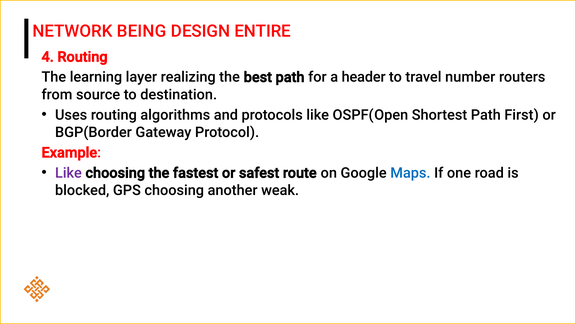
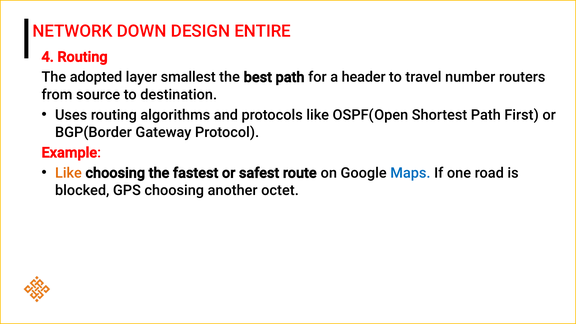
BEING: BEING -> DOWN (142, 31)
learning: learning -> adopted (96, 77)
realizing: realizing -> smallest (188, 77)
Like colour: purple -> orange (68, 173)
weak: weak -> octet (280, 190)
